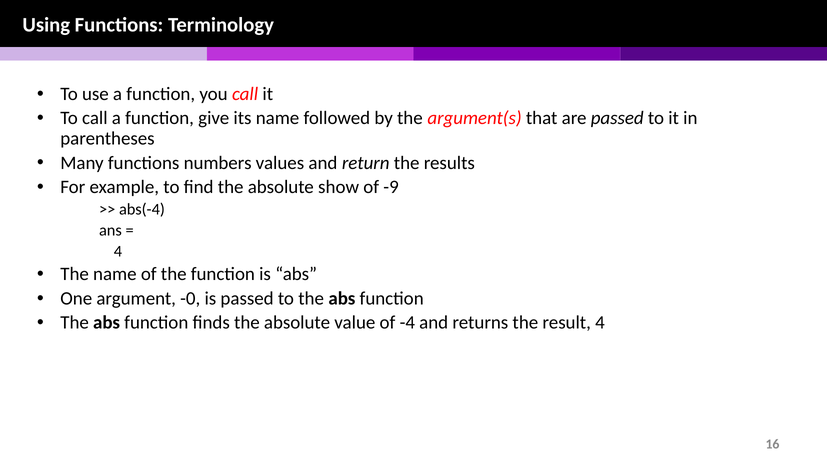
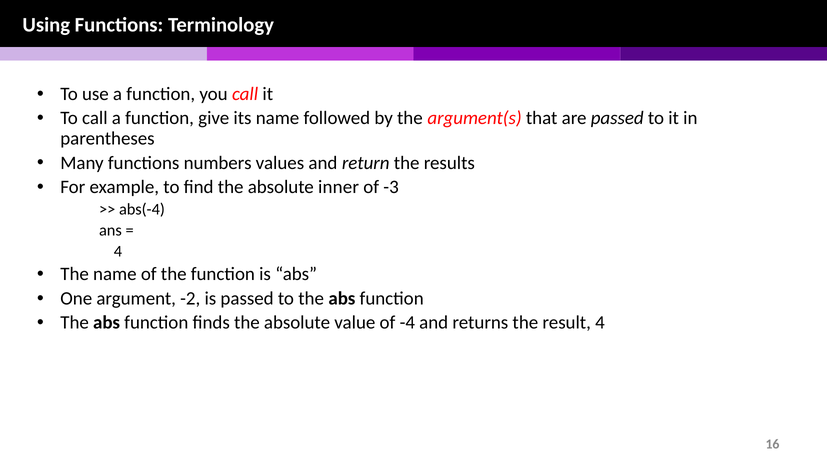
show: show -> inner (339, 187)
-9: -9 -> -3 (391, 187)
-0: -0 -> -2 (190, 299)
